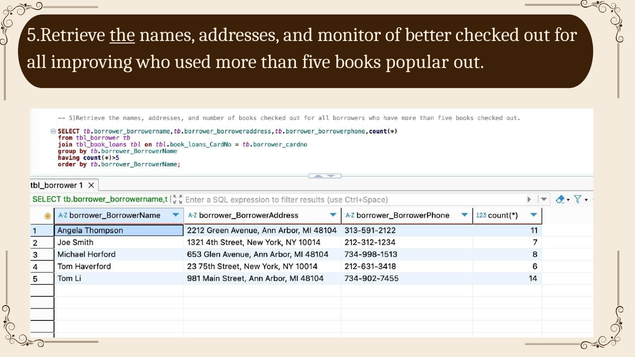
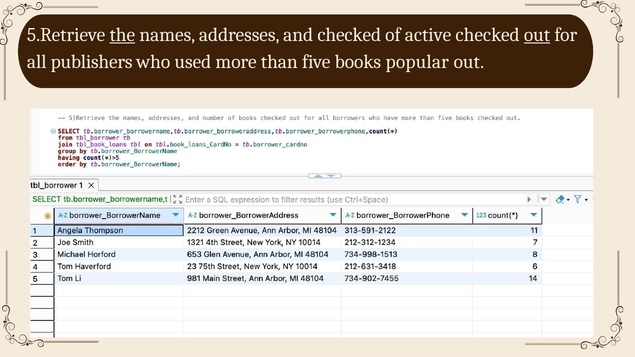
and monitor: monitor -> checked (349, 35)
better: better -> active (428, 35)
out underline: none -> present (537, 35)
improving: improving -> publishers (92, 62)
